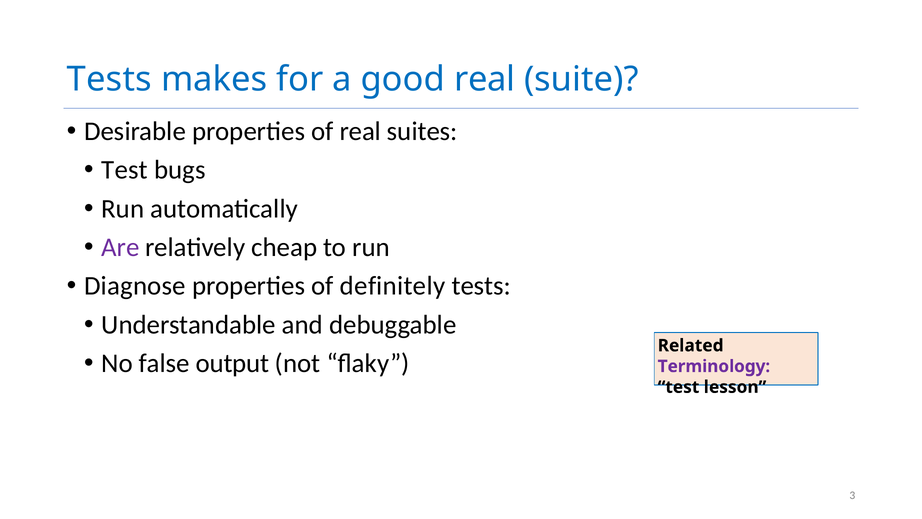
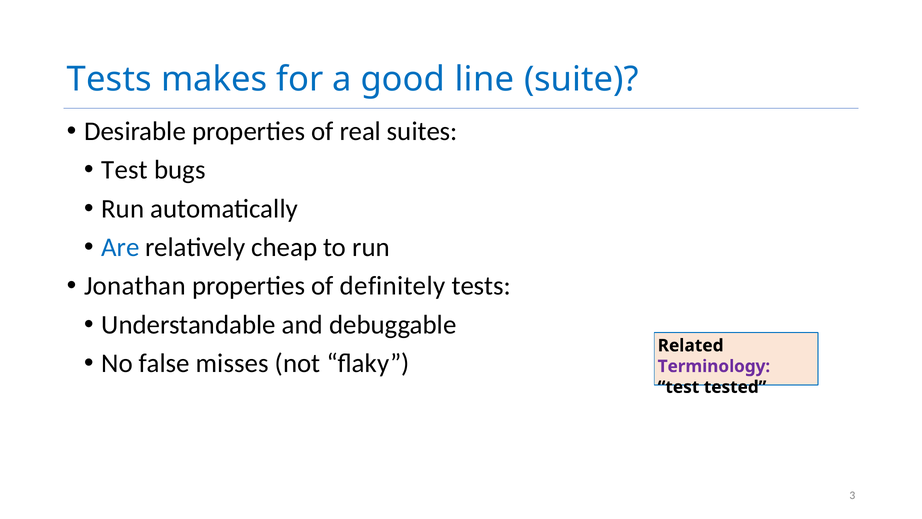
good real: real -> line (484, 79)
Are colour: purple -> blue (120, 247)
Diagnose: Diagnose -> Jonathan (135, 286)
output: output -> misses (232, 363)
lesson: lesson -> tested (735, 387)
